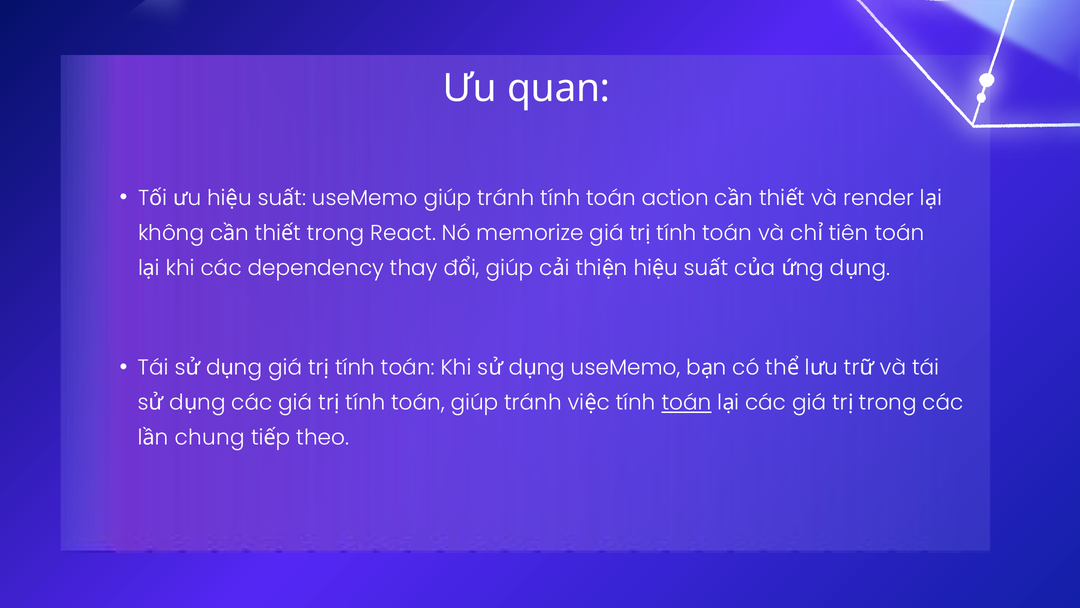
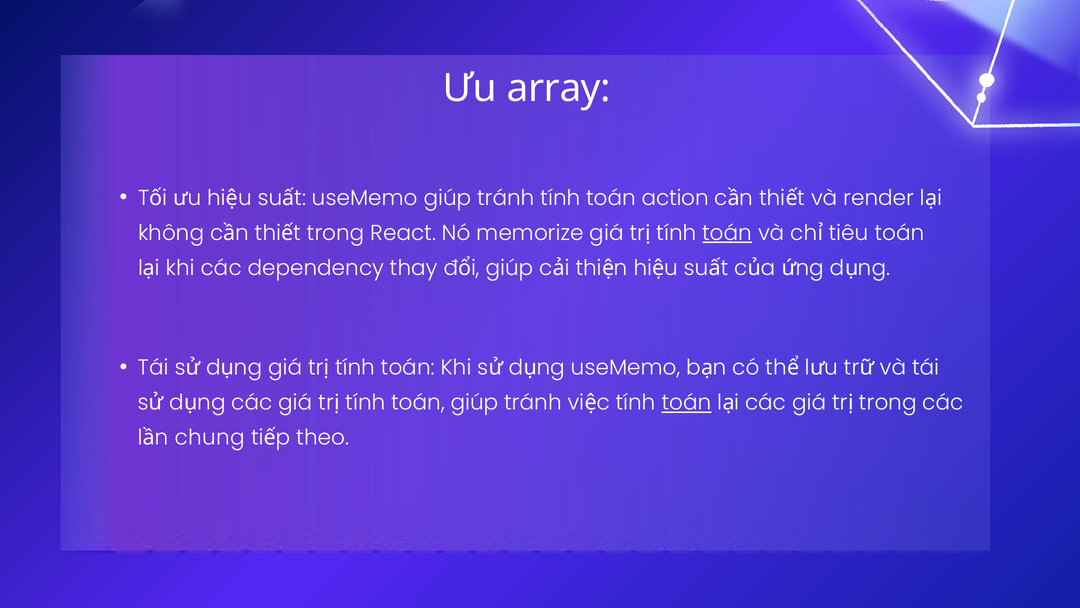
quan: quan -> array (559, 88)
toán underline: none -> present (727, 233)
tiên: tiên -> tiêu (849, 233)
